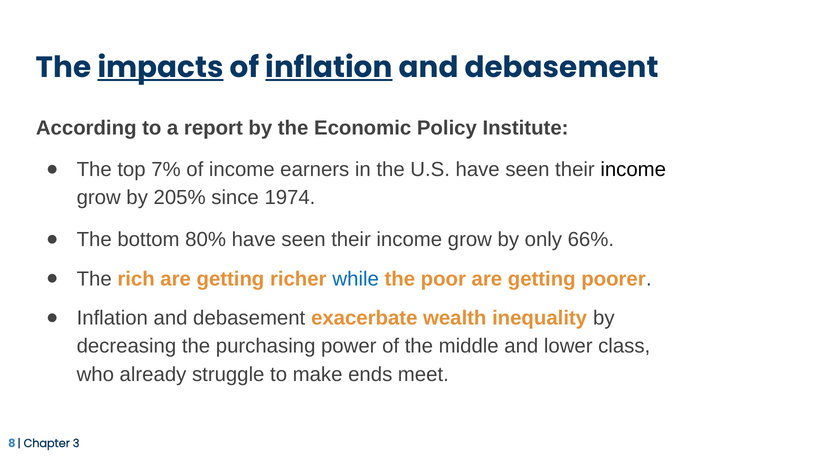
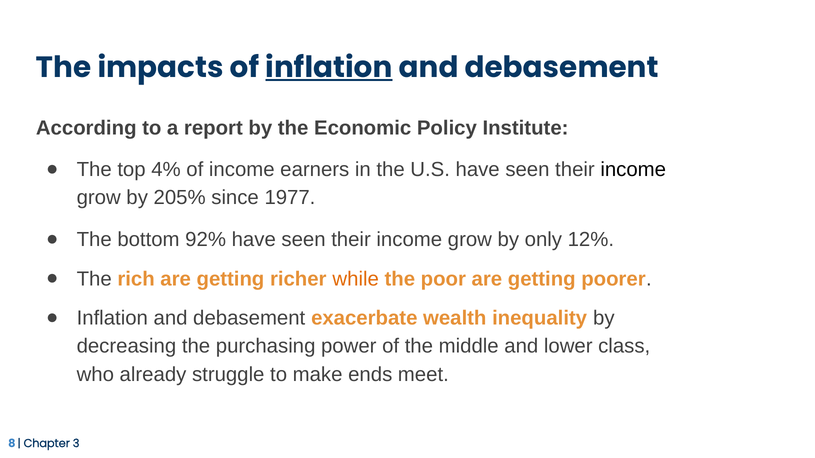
impacts underline: present -> none (161, 68)
7%: 7% -> 4% (166, 170)
1974: 1974 -> 1977 (290, 198)
80%: 80% -> 92% (206, 240)
66%: 66% -> 12% (591, 240)
while colour: blue -> orange (356, 279)
